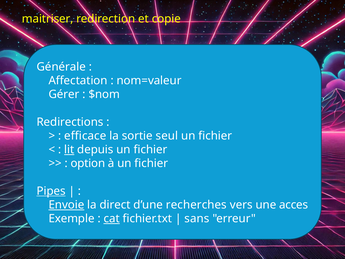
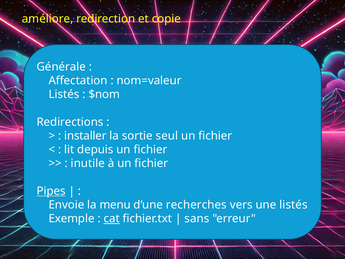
maitriser: maitriser -> améliore (48, 19)
Gérer: Gérer -> Listés (64, 94)
efficace: efficace -> installer (85, 136)
lit underline: present -> none (69, 149)
option: option -> inutile (88, 163)
Envoie underline: present -> none (66, 205)
direct: direct -> menu (115, 205)
une acces: acces -> listés (293, 205)
